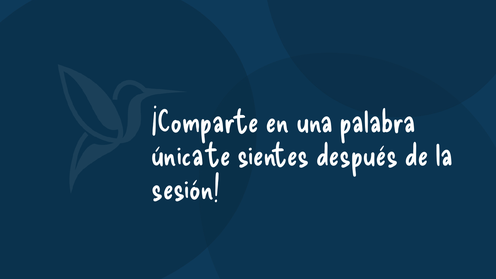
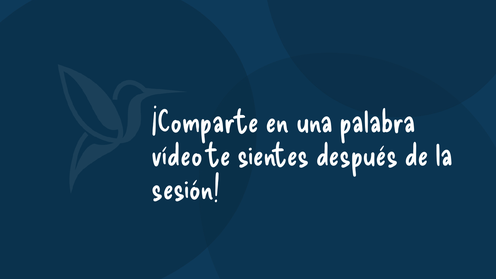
única: única -> vídeo (177, 156)
